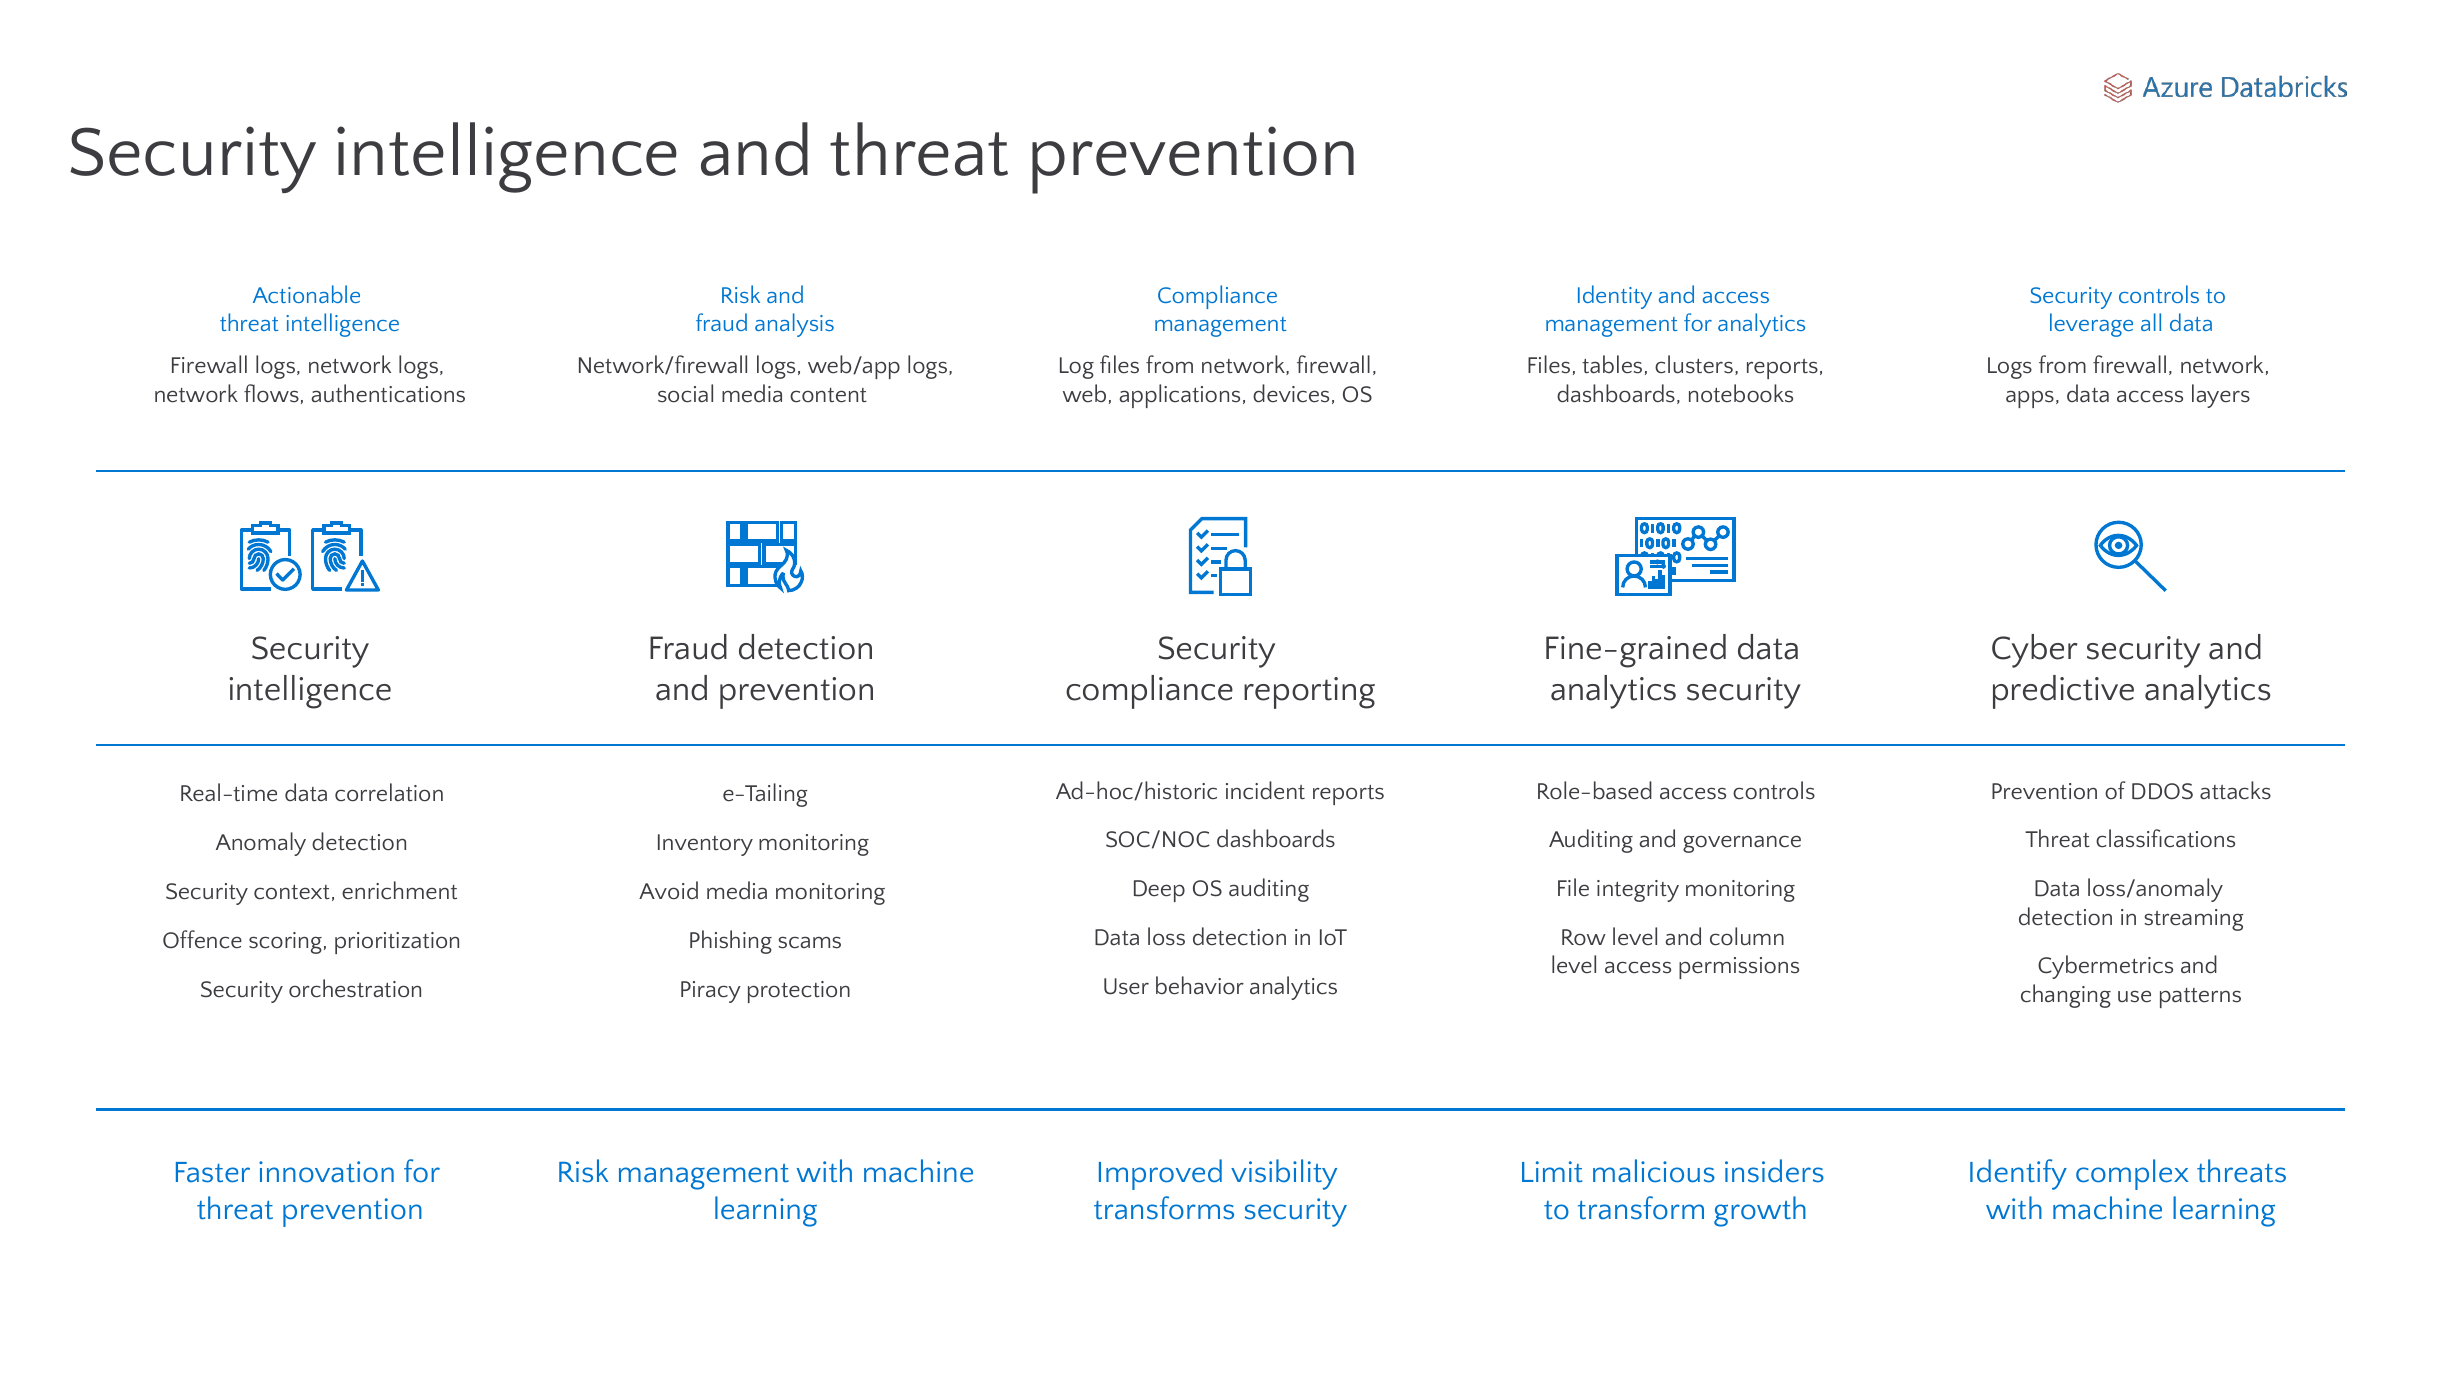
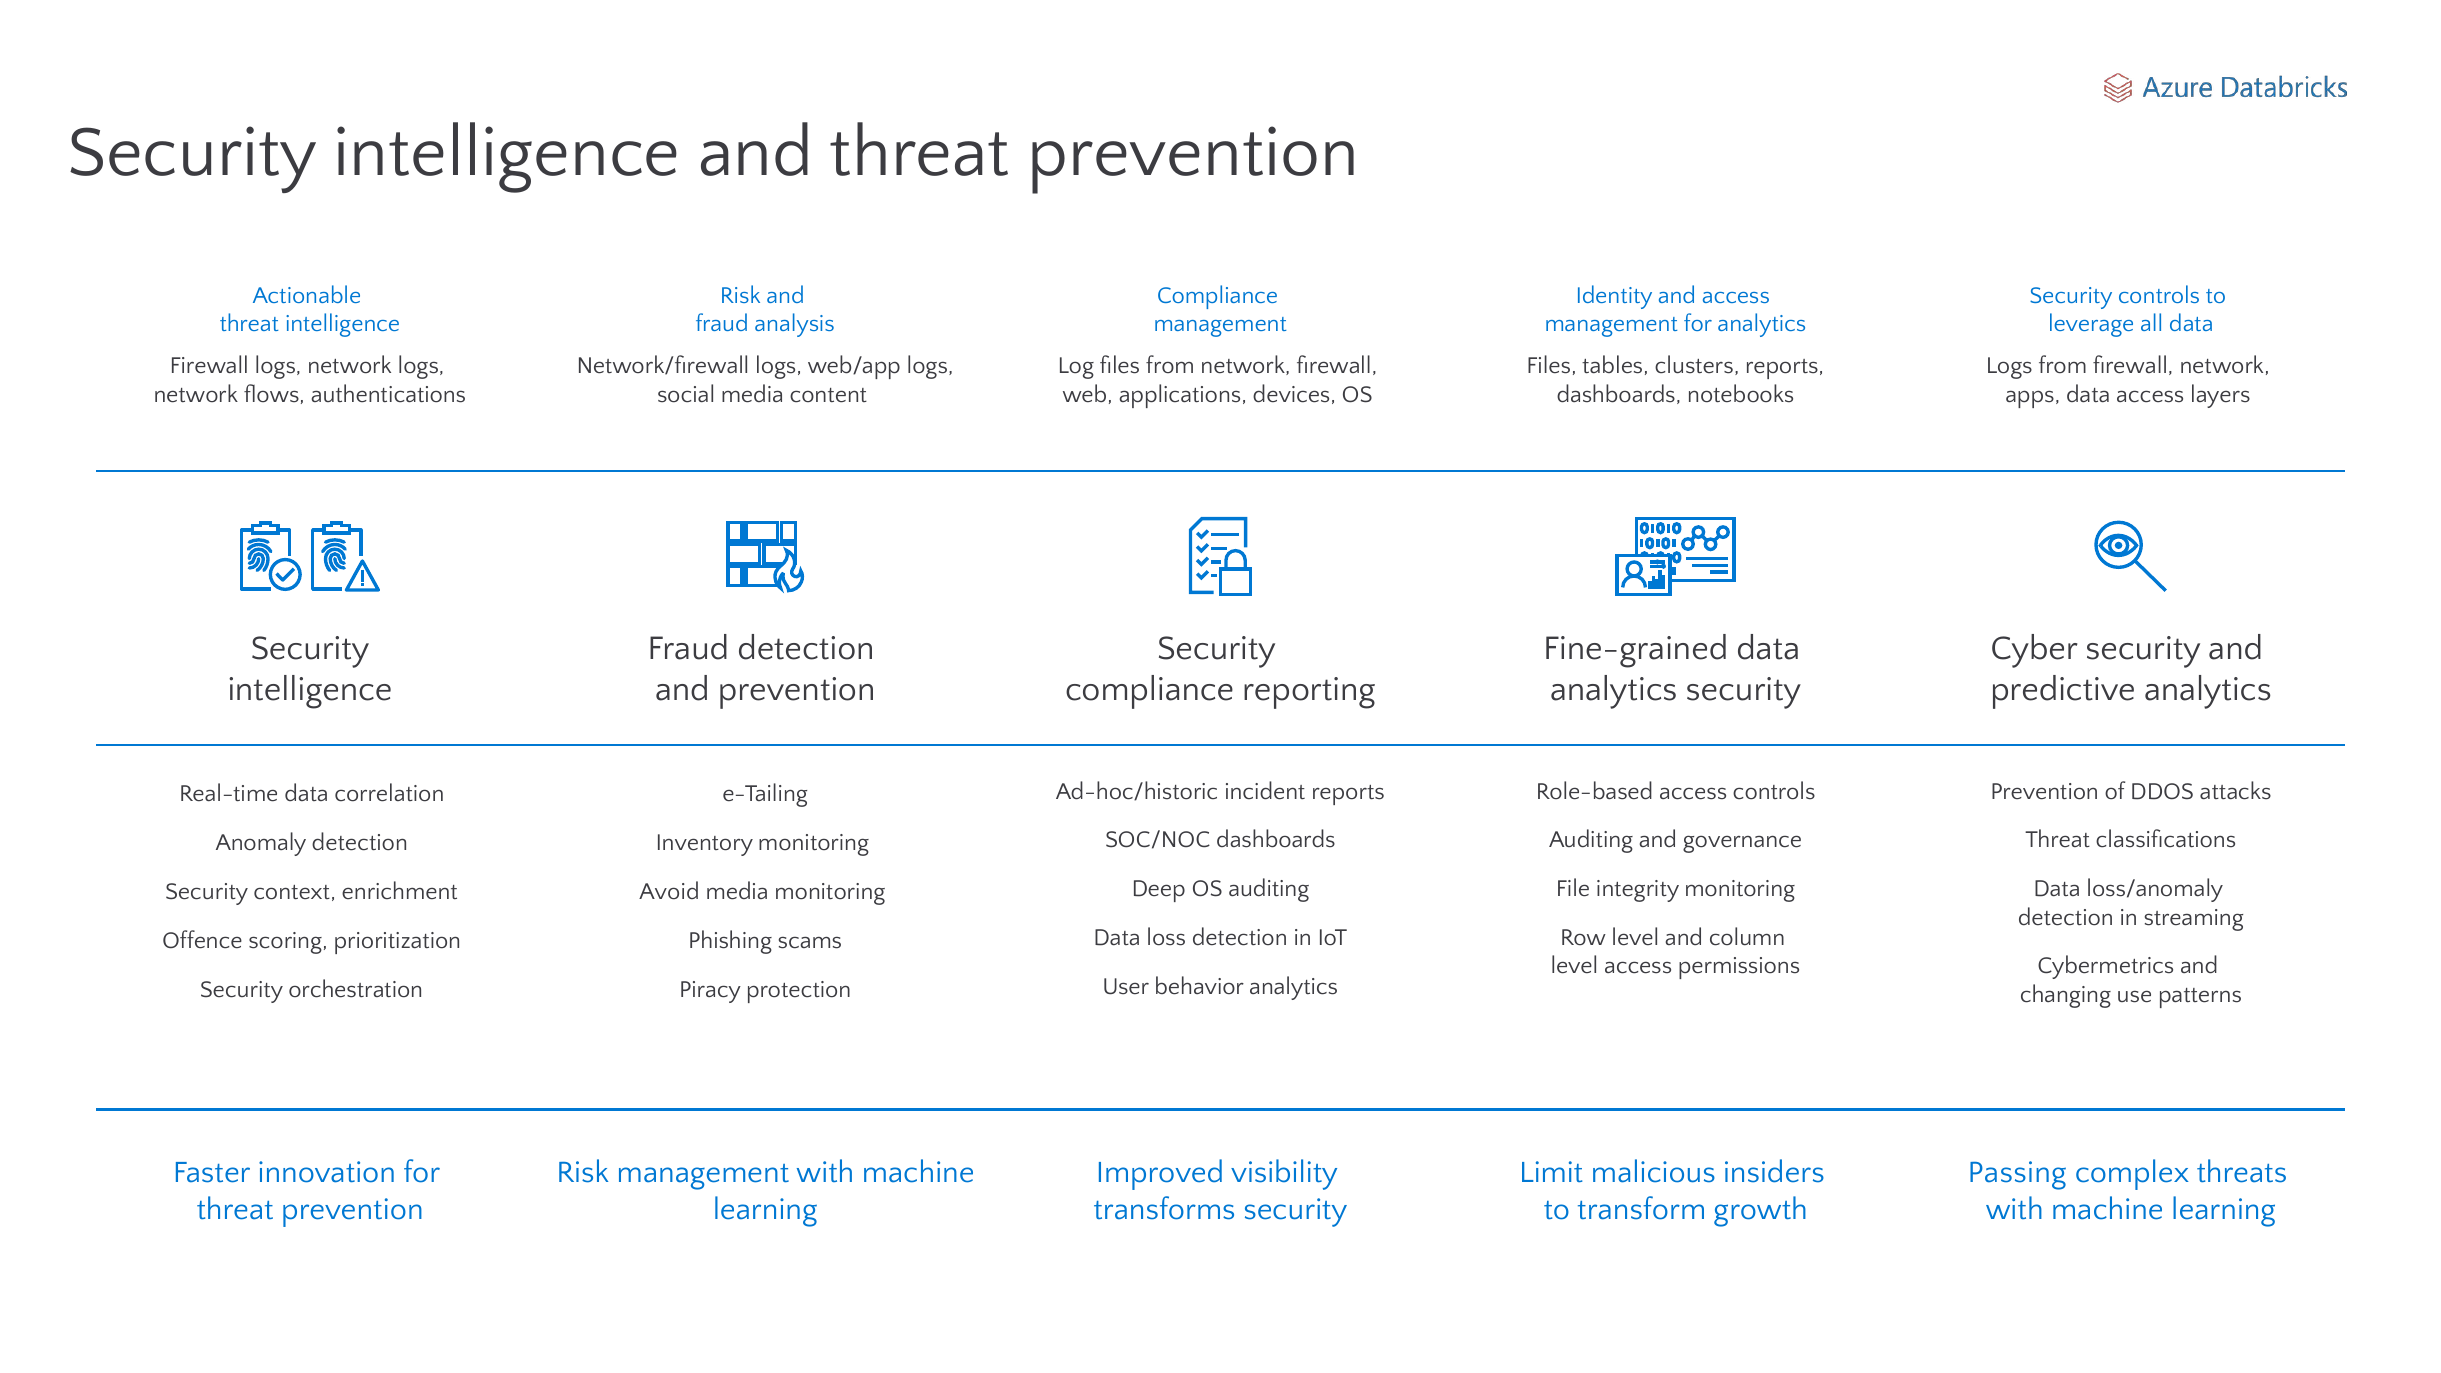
Identify: Identify -> Passing (2017, 1173)
